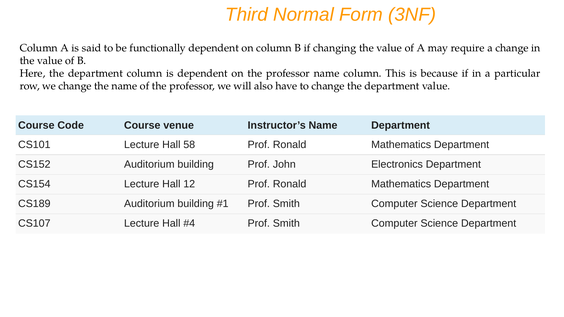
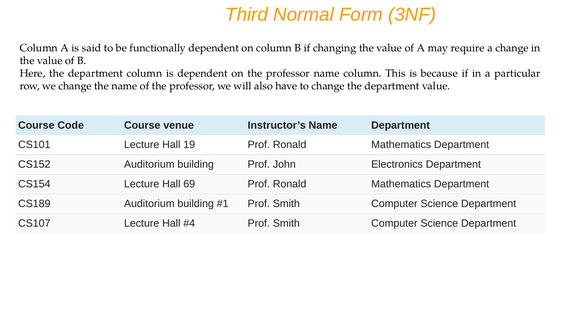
58: 58 -> 19 (189, 145)
12: 12 -> 69 (189, 184)
